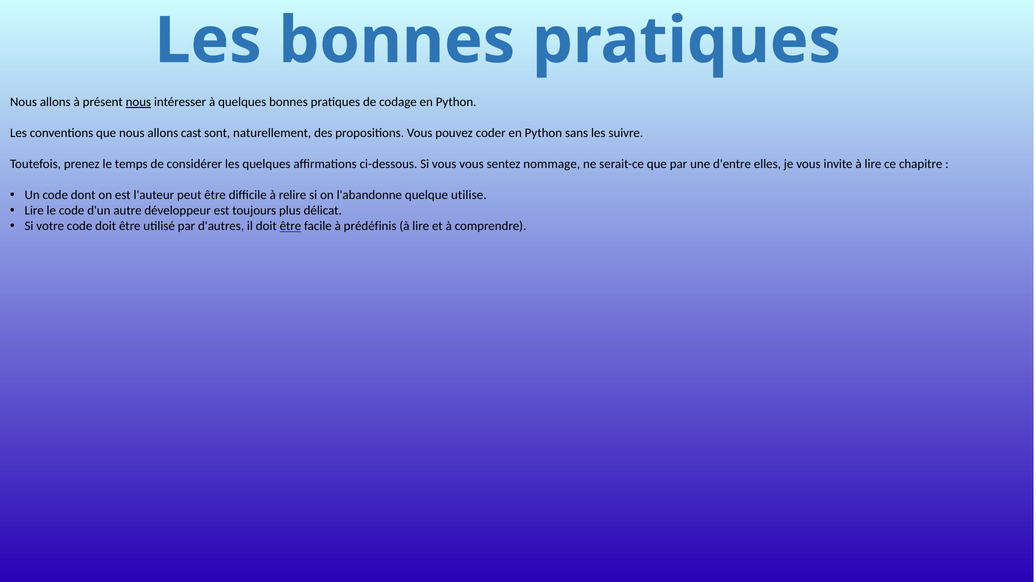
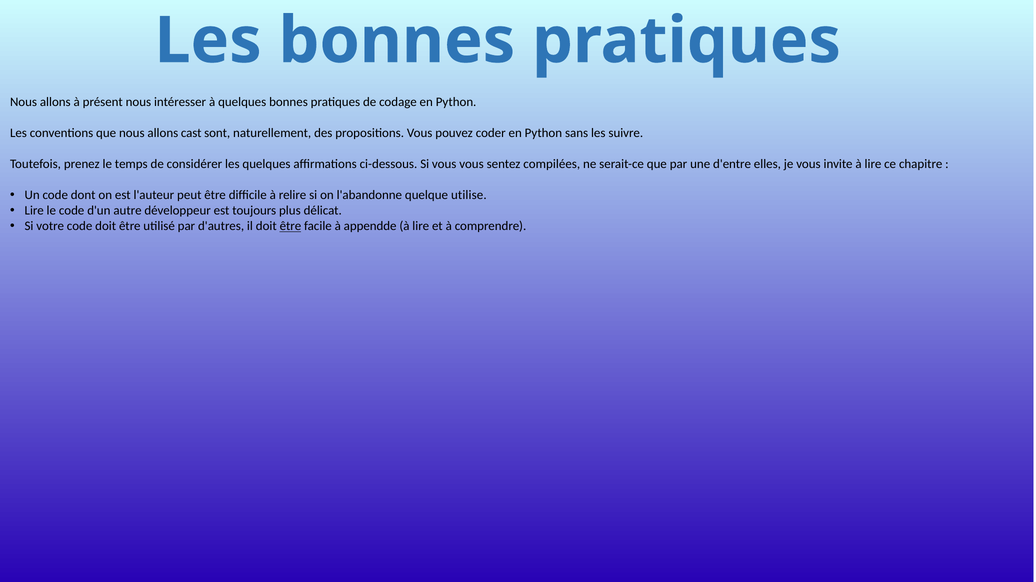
nous underline: present -> none (138, 102)
nommage: nommage -> compilées (552, 164)
prédéfinis: prédéfinis -> appendde (370, 227)
